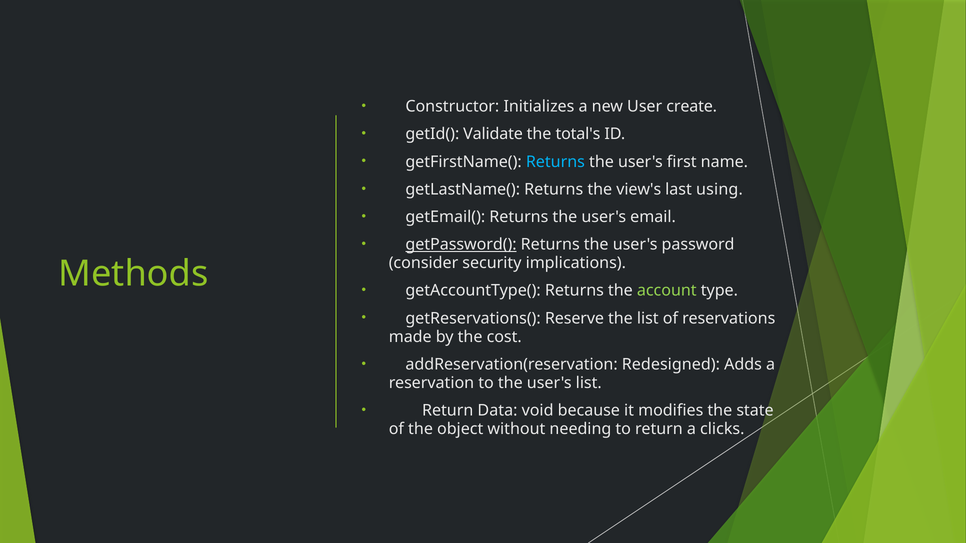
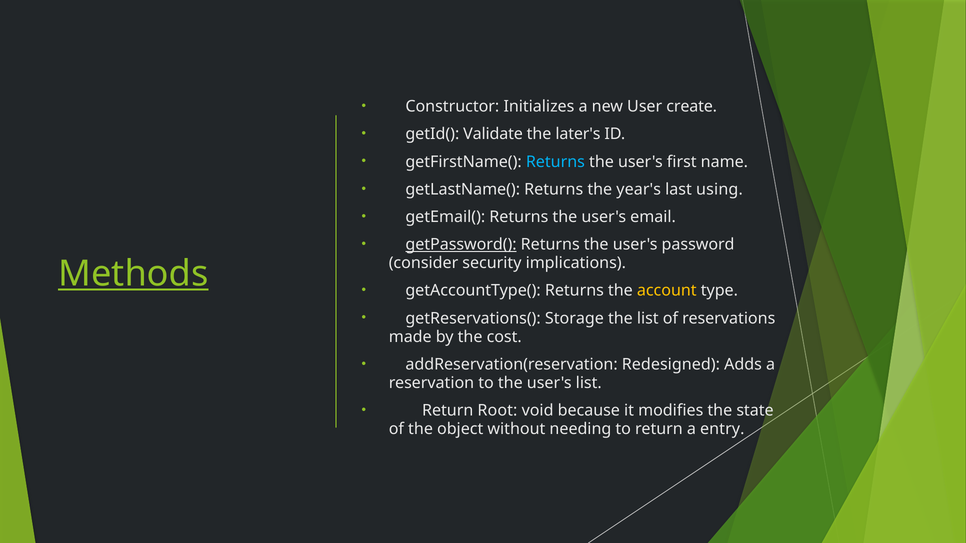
total's: total's -> later's (578, 134)
view's: view's -> year's (639, 189)
Methods underline: none -> present (133, 274)
account colour: light green -> yellow (667, 291)
Reserve: Reserve -> Storage (574, 318)
Data: Data -> Root (497, 411)
clicks: clicks -> entry (722, 429)
